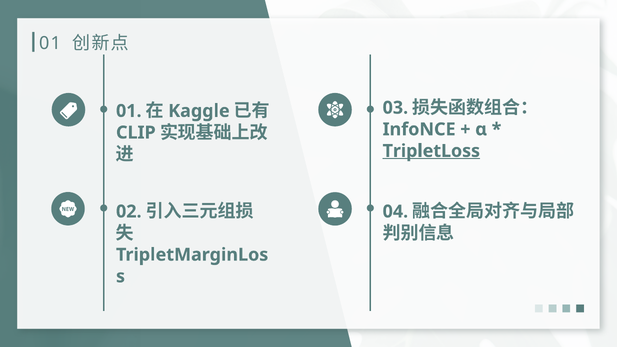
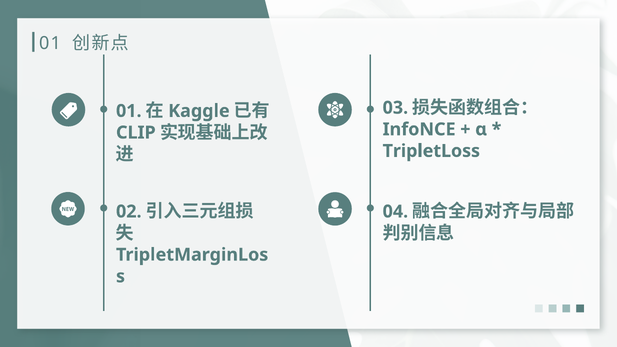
TripletLoss underline: present -> none (431, 151)
